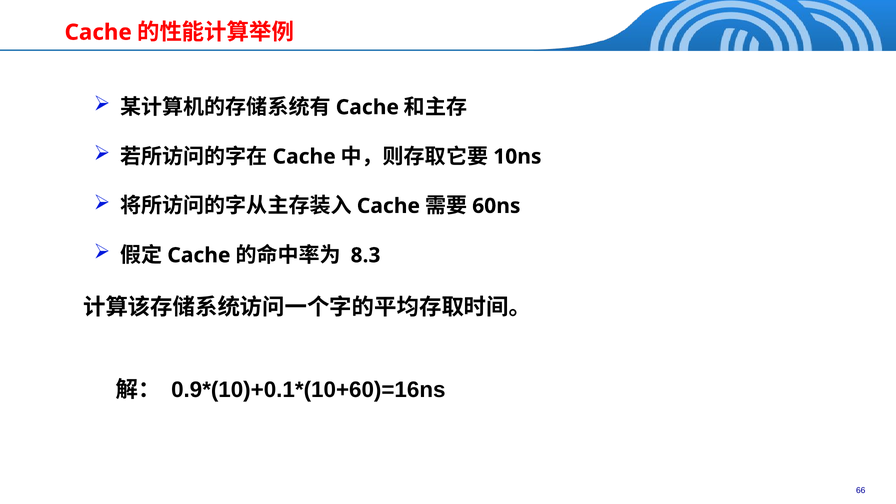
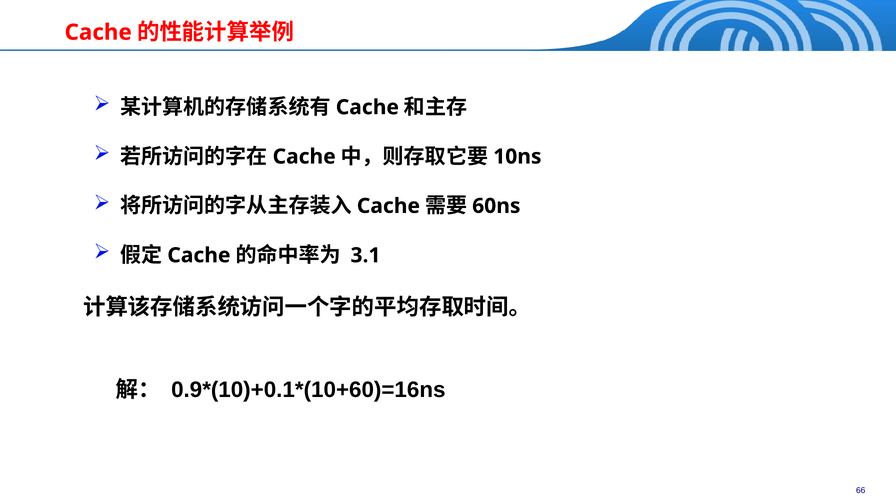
8.3: 8.3 -> 3.1 (366, 255)
